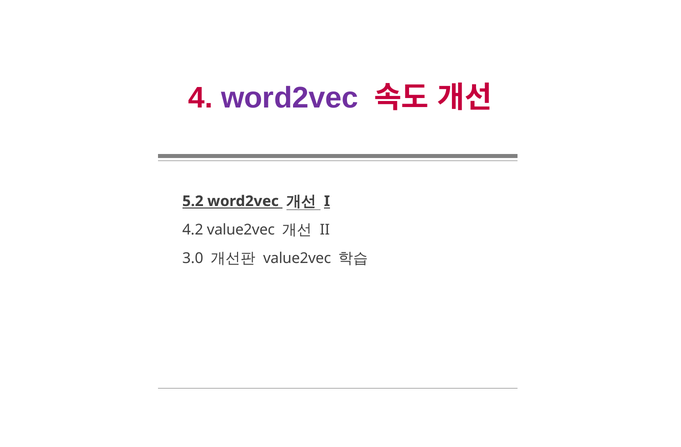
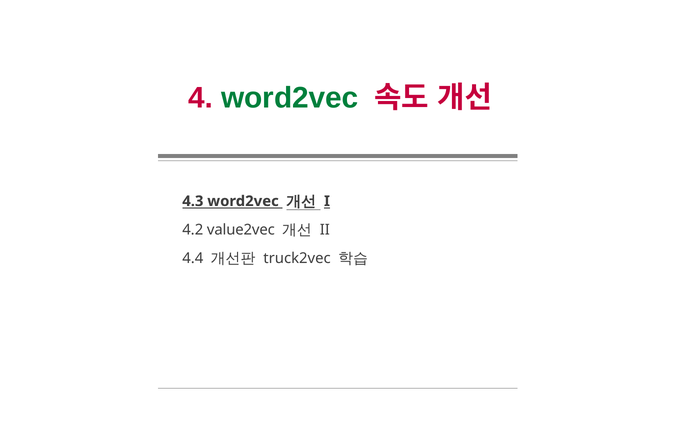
word2vec colour: purple -> green (290, 98)
5.2: 5.2 -> 4.3 (193, 201)
3.0: 3.0 -> 4.4 (193, 258)
value2vec: value2vec -> truck2vec (297, 258)
